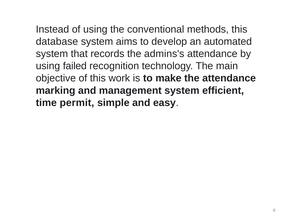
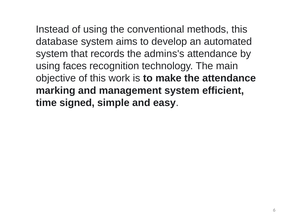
failed: failed -> faces (75, 66)
permit: permit -> signed (77, 103)
